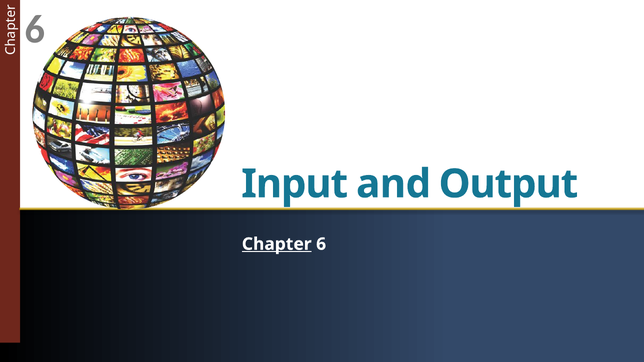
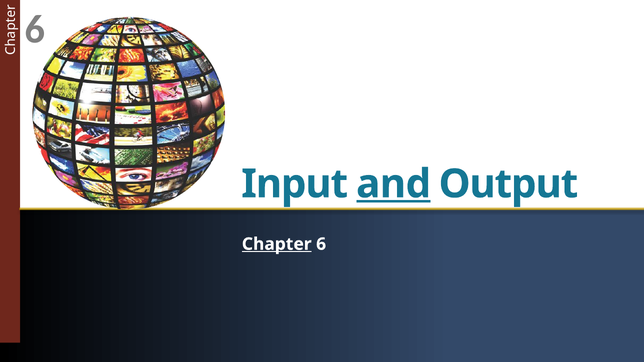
and underline: none -> present (394, 184)
